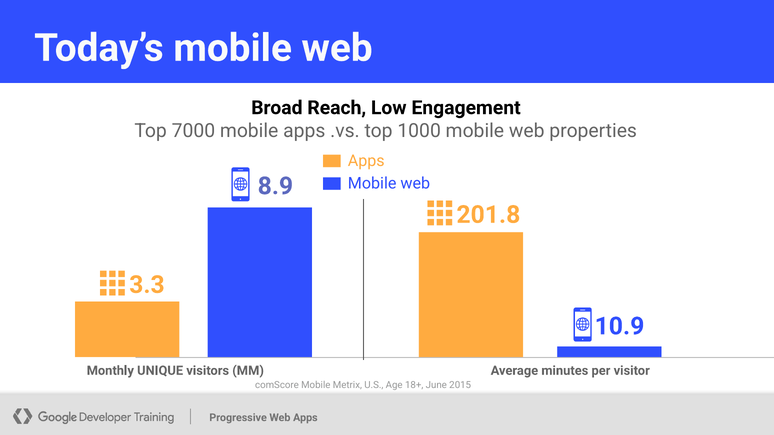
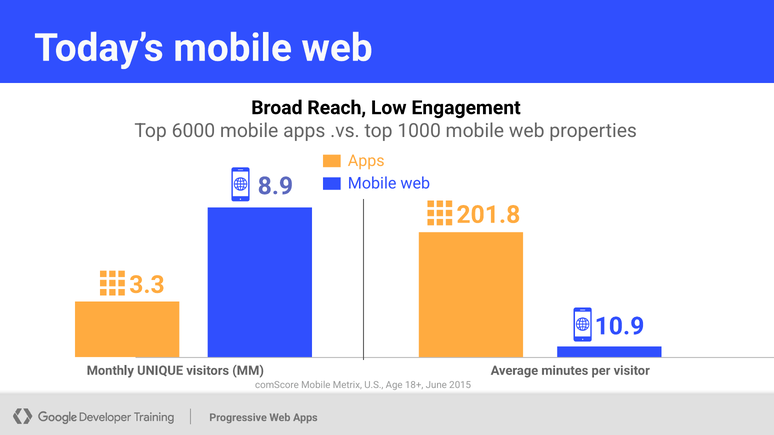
7000: 7000 -> 6000 (193, 131)
